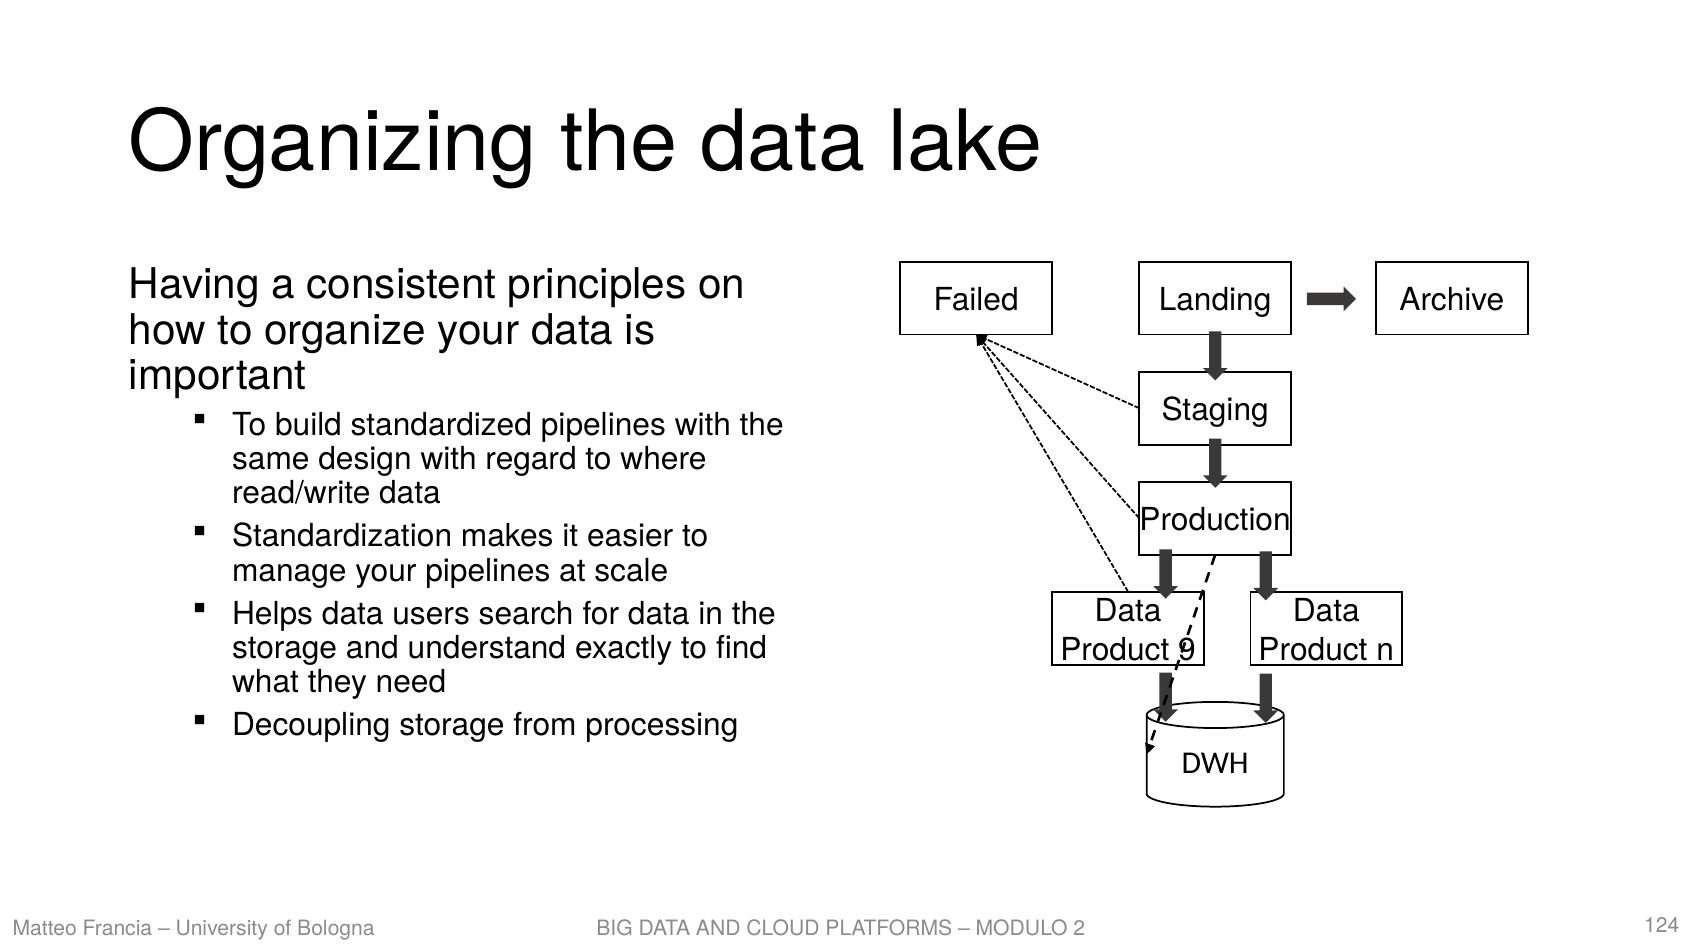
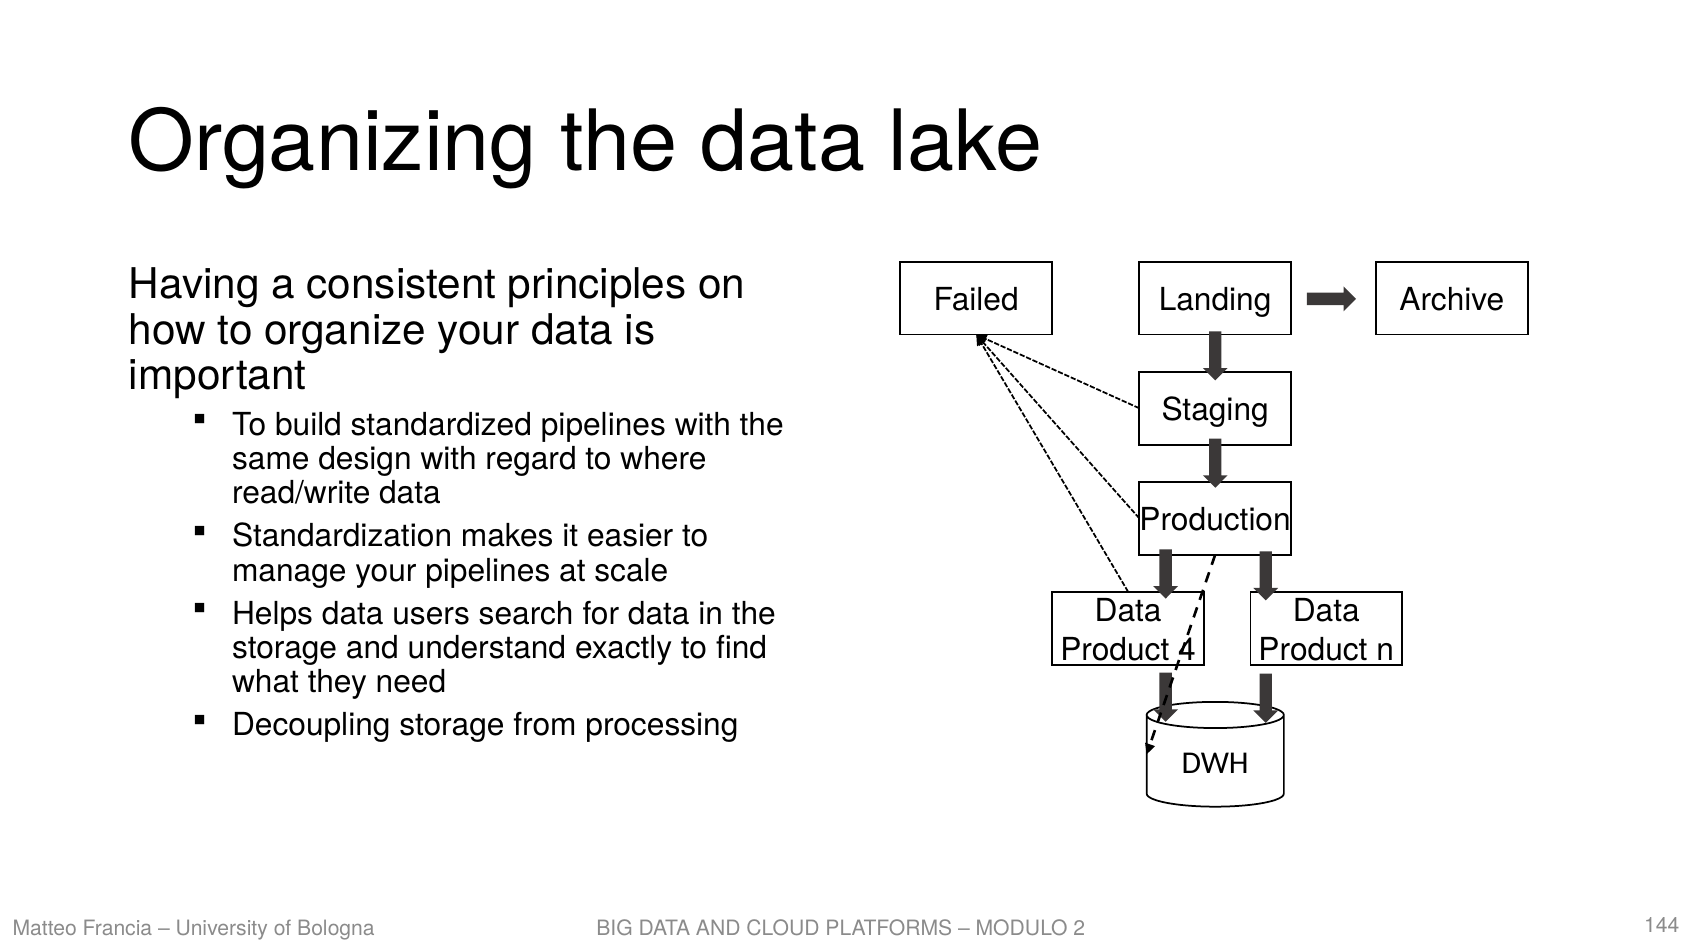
9: 9 -> 4 (1187, 649)
124: 124 -> 144 (1662, 925)
